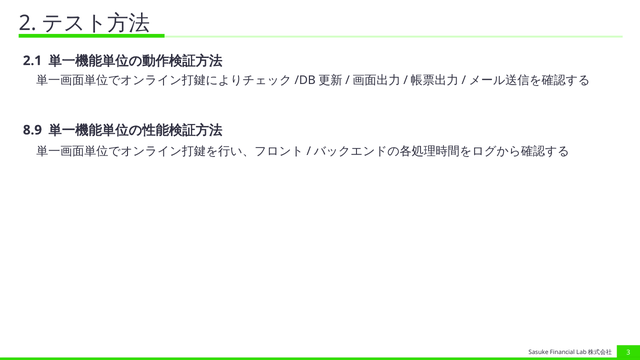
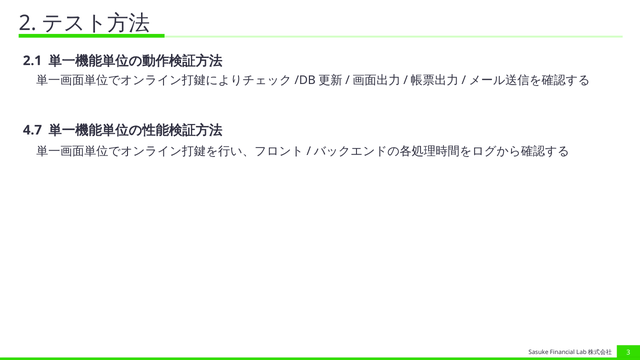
8.9: 8.9 -> 4.7 (32, 130)
